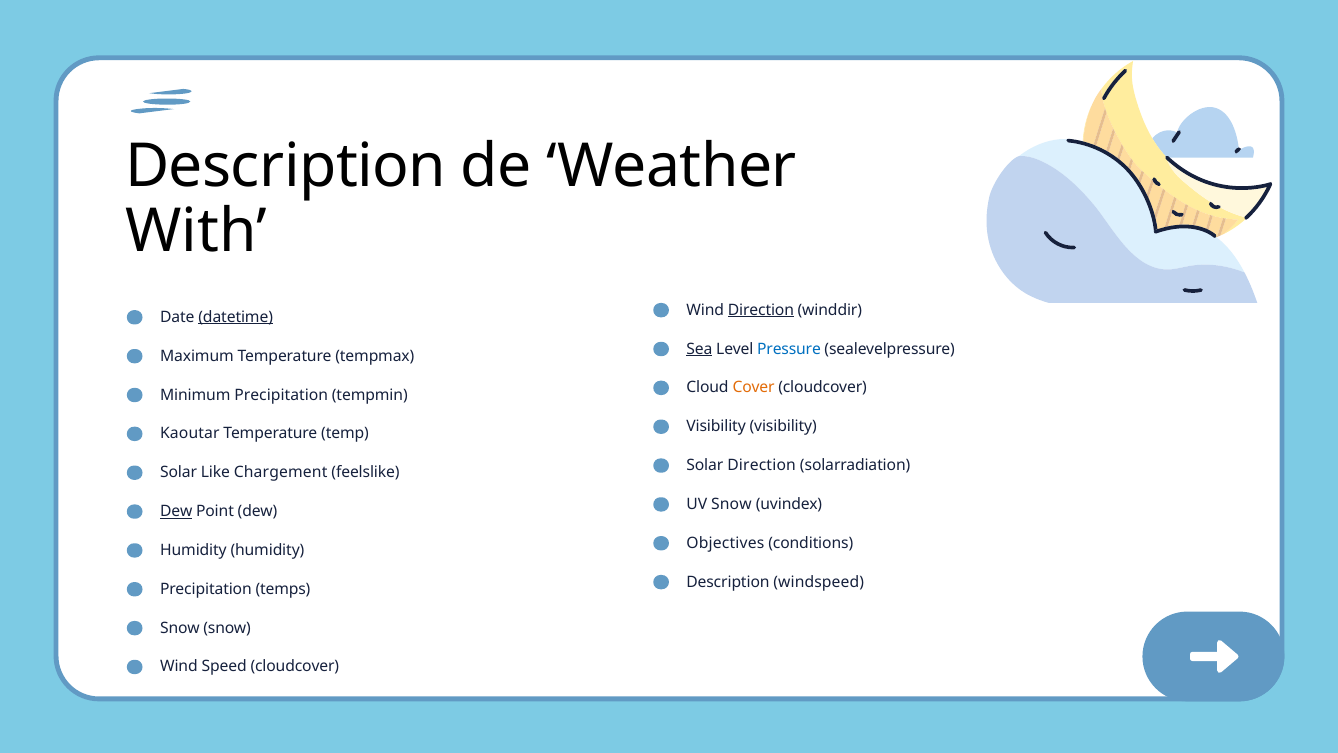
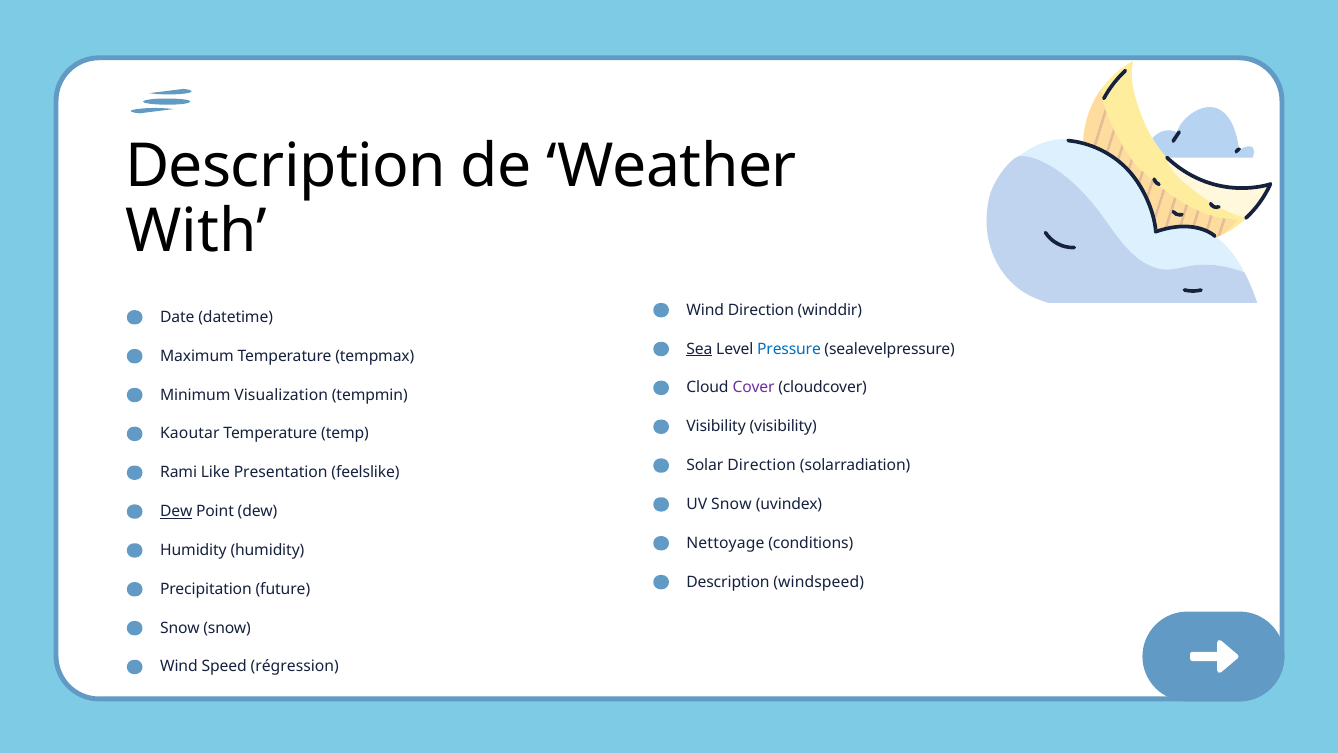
Direction underline: present -> none (761, 310)
datetime underline: present -> none (236, 317)
Cover colour: orange -> purple (754, 388)
Minimum Precipitation: Precipitation -> Visualization (281, 395)
Solar: Solar -> Rami (179, 472)
Chargement: Chargement -> Presentation (281, 472)
Objectives: Objectives -> Nettoyage (725, 543)
temps: temps -> future (283, 589)
Speed cloudcover: cloudcover -> régression (295, 666)
